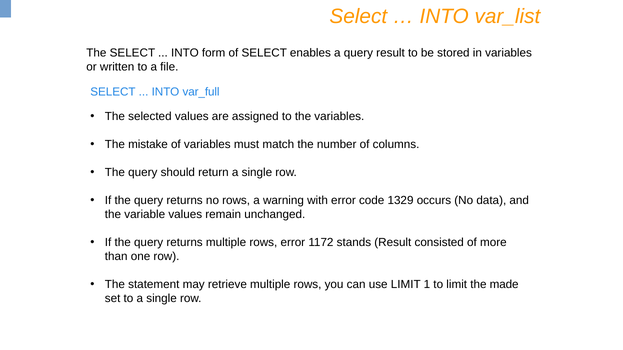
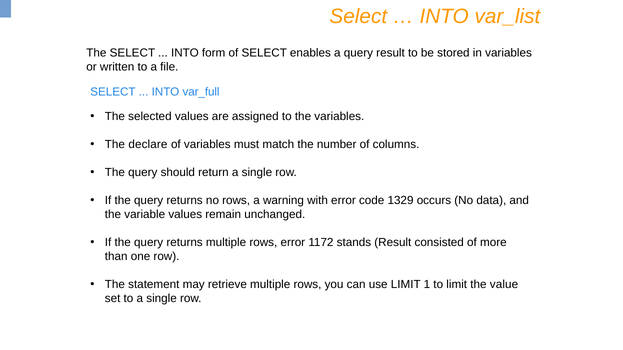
mistake: mistake -> declare (148, 145)
made: made -> value (504, 285)
